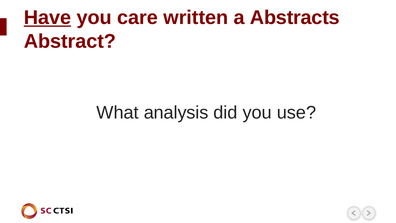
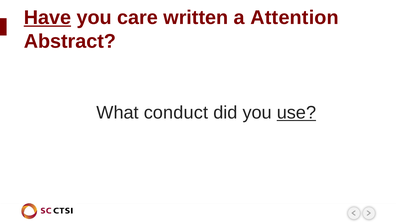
Abstracts: Abstracts -> Attention (295, 18)
analysis: analysis -> conduct (176, 113)
use underline: none -> present (296, 113)
